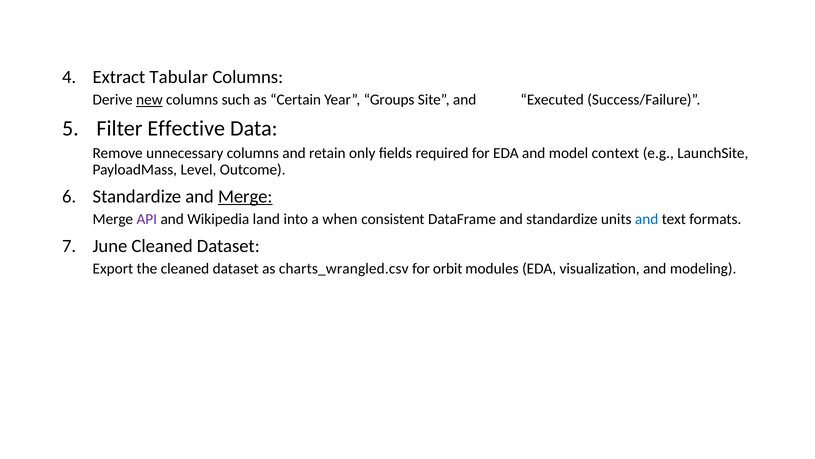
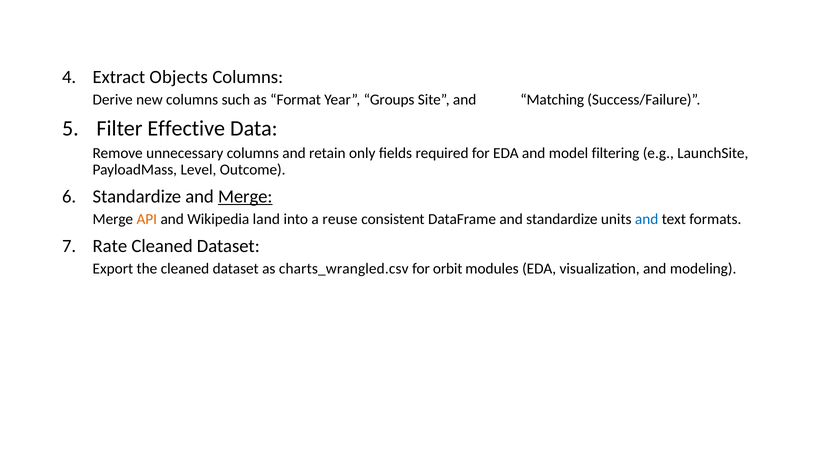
Tabular: Tabular -> Objects (179, 77)
new underline: present -> none (149, 100)
Certain: Certain -> Format (296, 100)
Executed: Executed -> Matching (552, 100)
context: context -> filtering (616, 153)
API colour: purple -> orange (147, 219)
when: when -> reuse (340, 219)
June: June -> Rate (110, 246)
